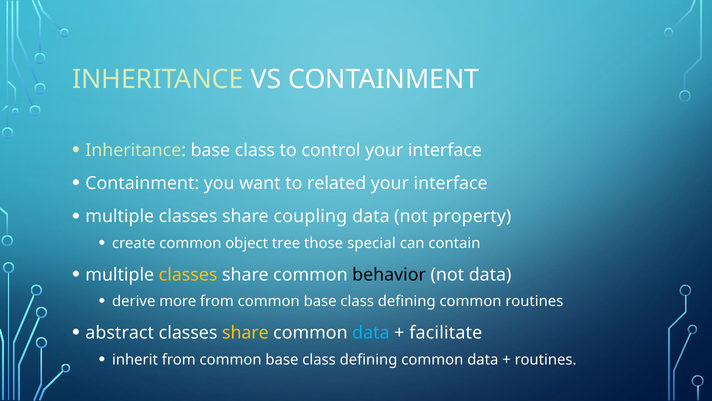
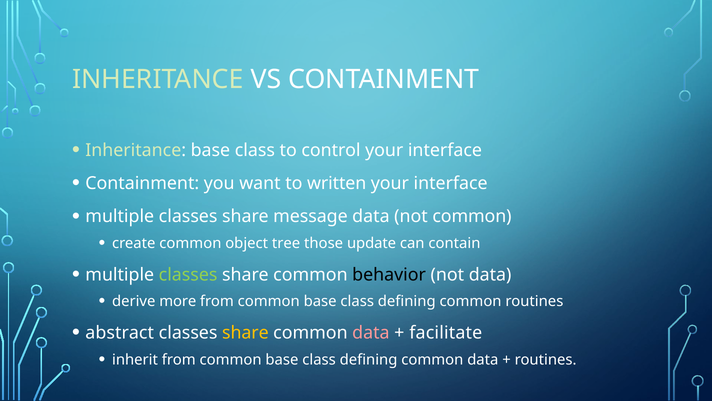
related: related -> written (337, 183)
coupling: coupling -> message (310, 216)
not property: property -> common (472, 216)
special: special -> update (372, 243)
classes colour: yellow -> light green (188, 274)
data colour: light blue -> pink (371, 333)
